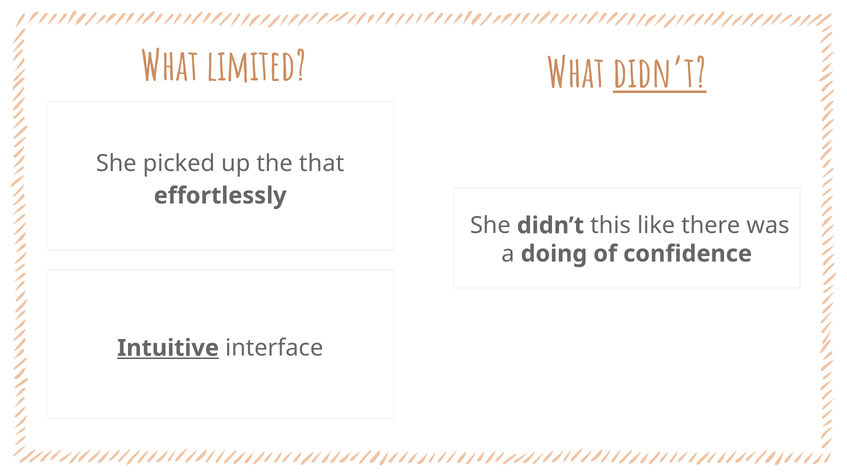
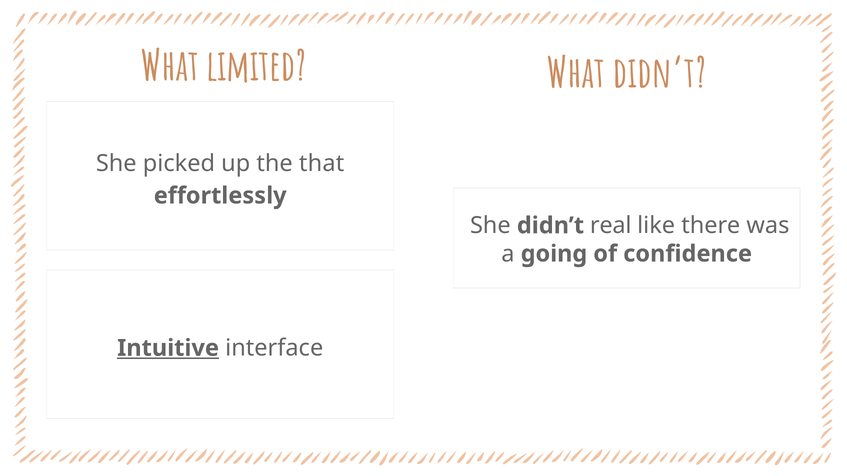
didn’t underline: present -> none (660, 74)
this: this -> real (611, 226)
doing: doing -> going (554, 254)
